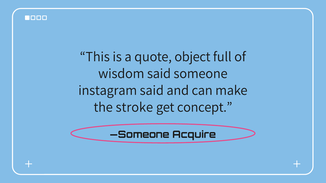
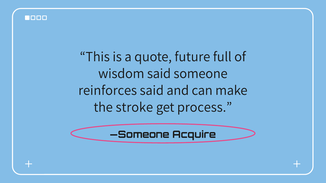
object: object -> future (192, 57)
instagram: instagram -> reinforces (108, 90)
concept: concept -> process (205, 107)
